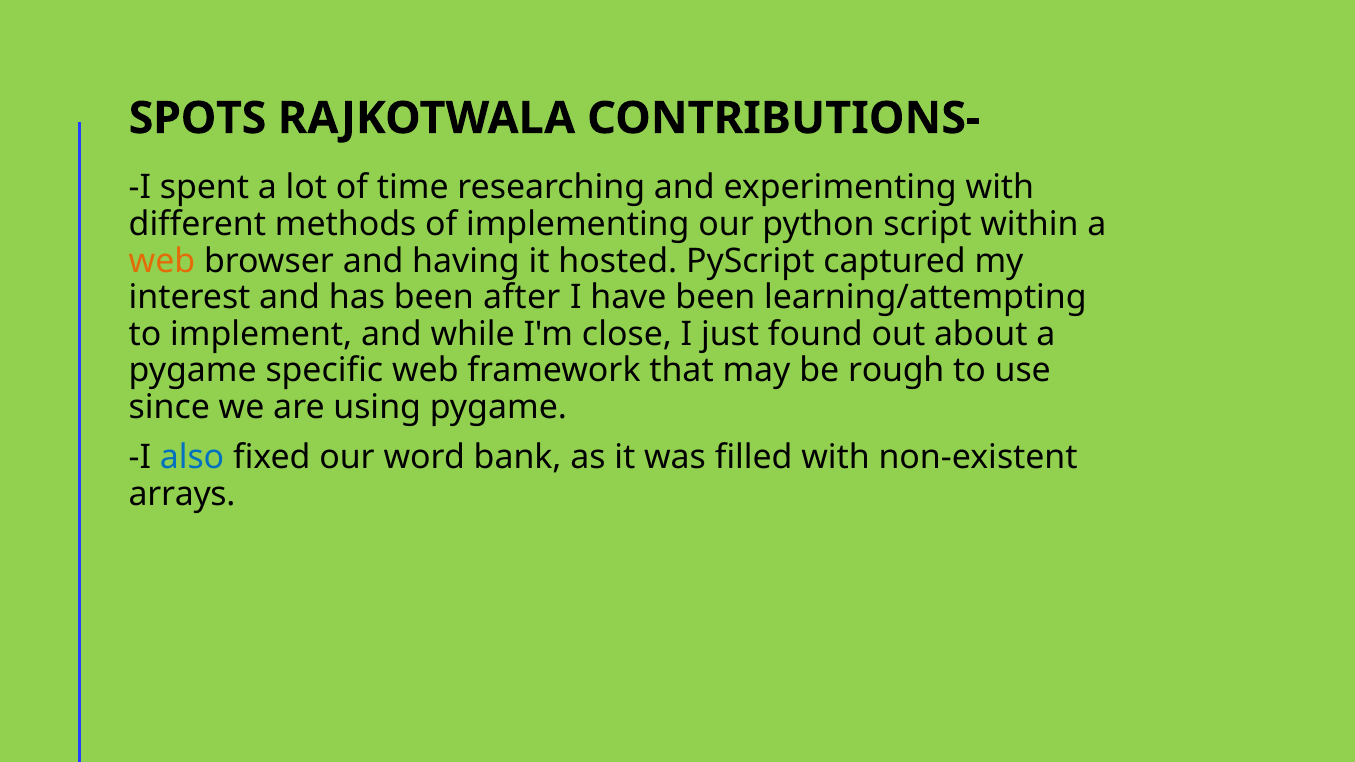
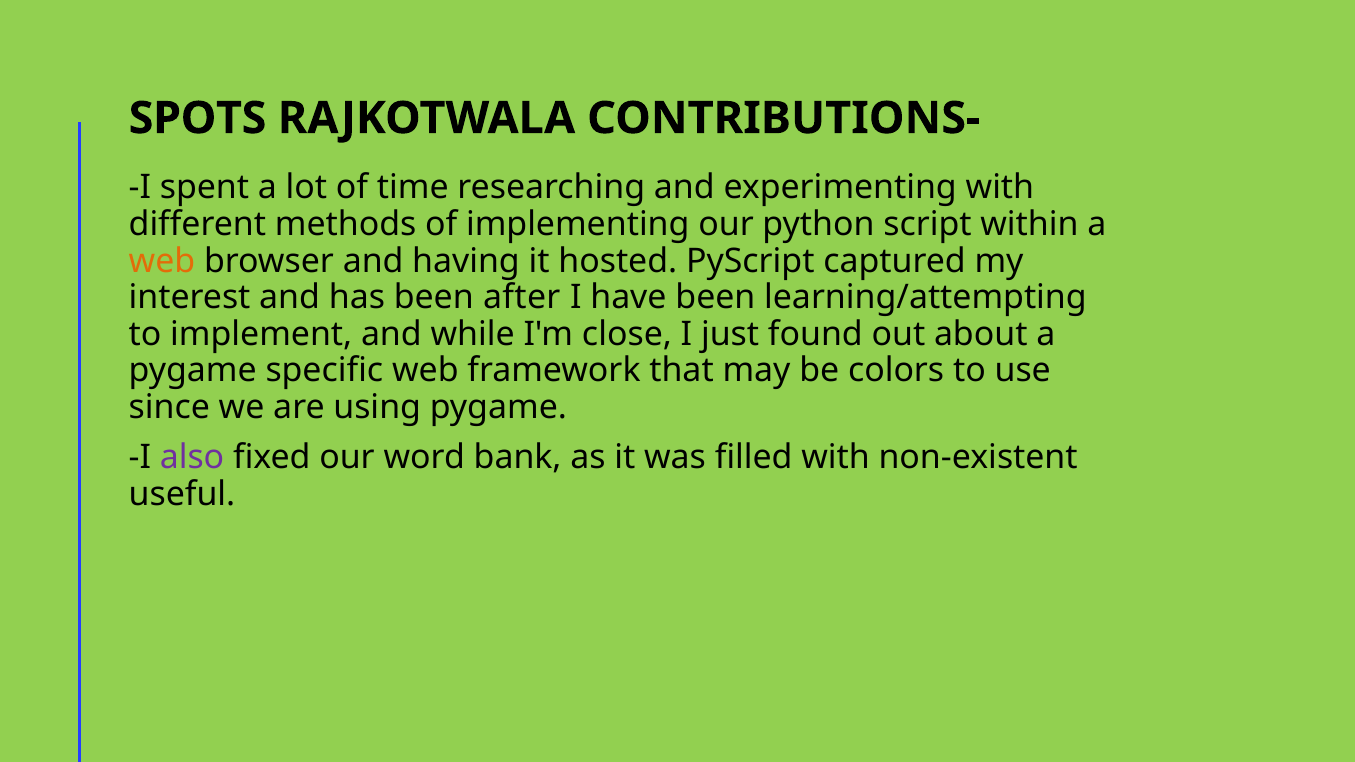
rough: rough -> colors (896, 371)
also colour: blue -> purple (192, 458)
arrays: arrays -> useful (182, 494)
